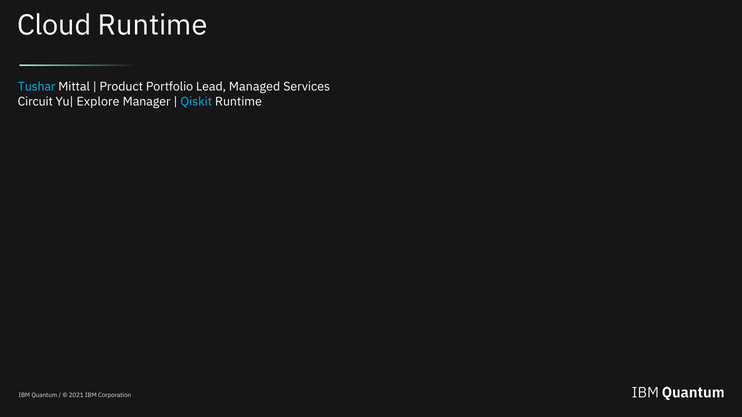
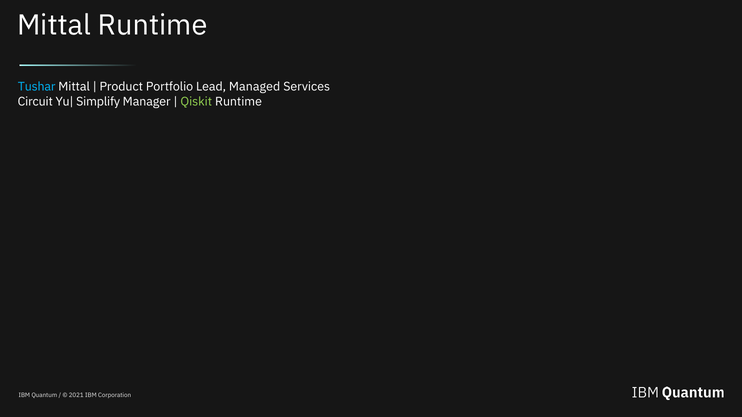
Cloud: Cloud -> Mittal (54, 25)
Explore: Explore -> Simplify (98, 102)
Qiskit colour: light blue -> light green (196, 102)
